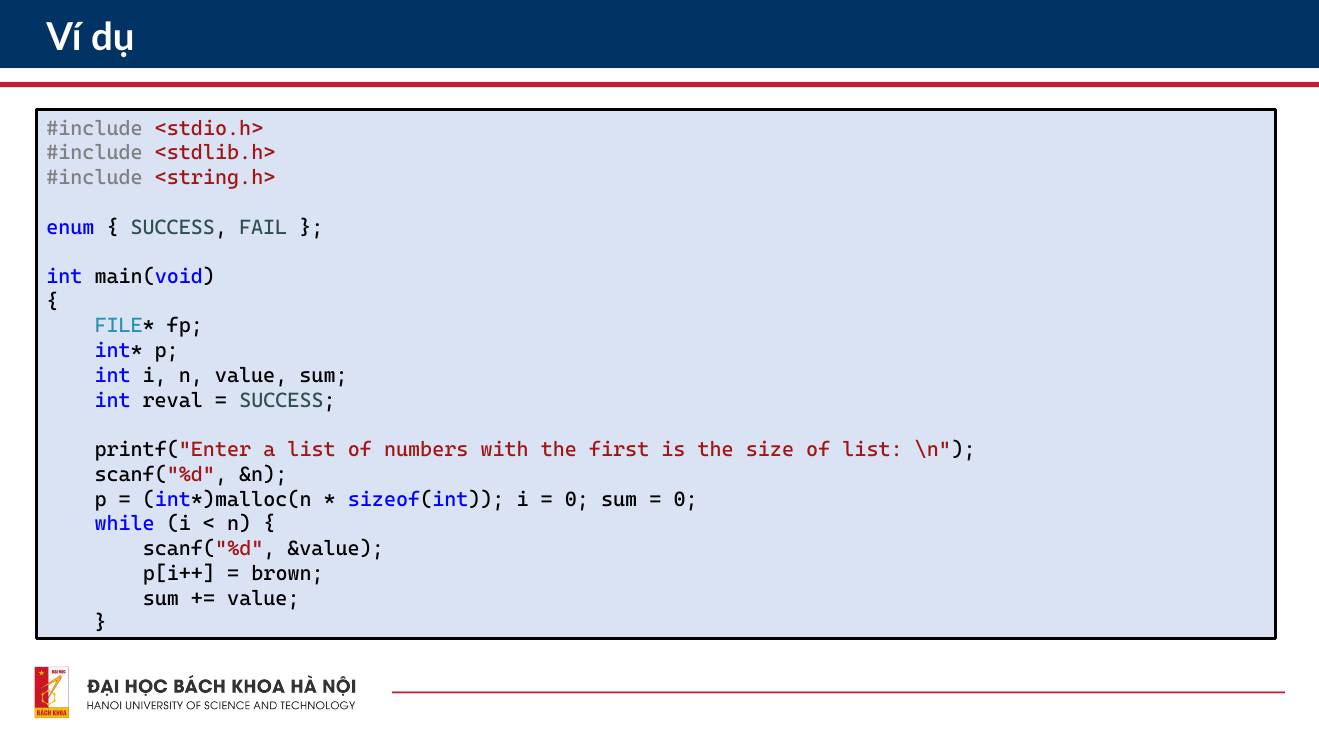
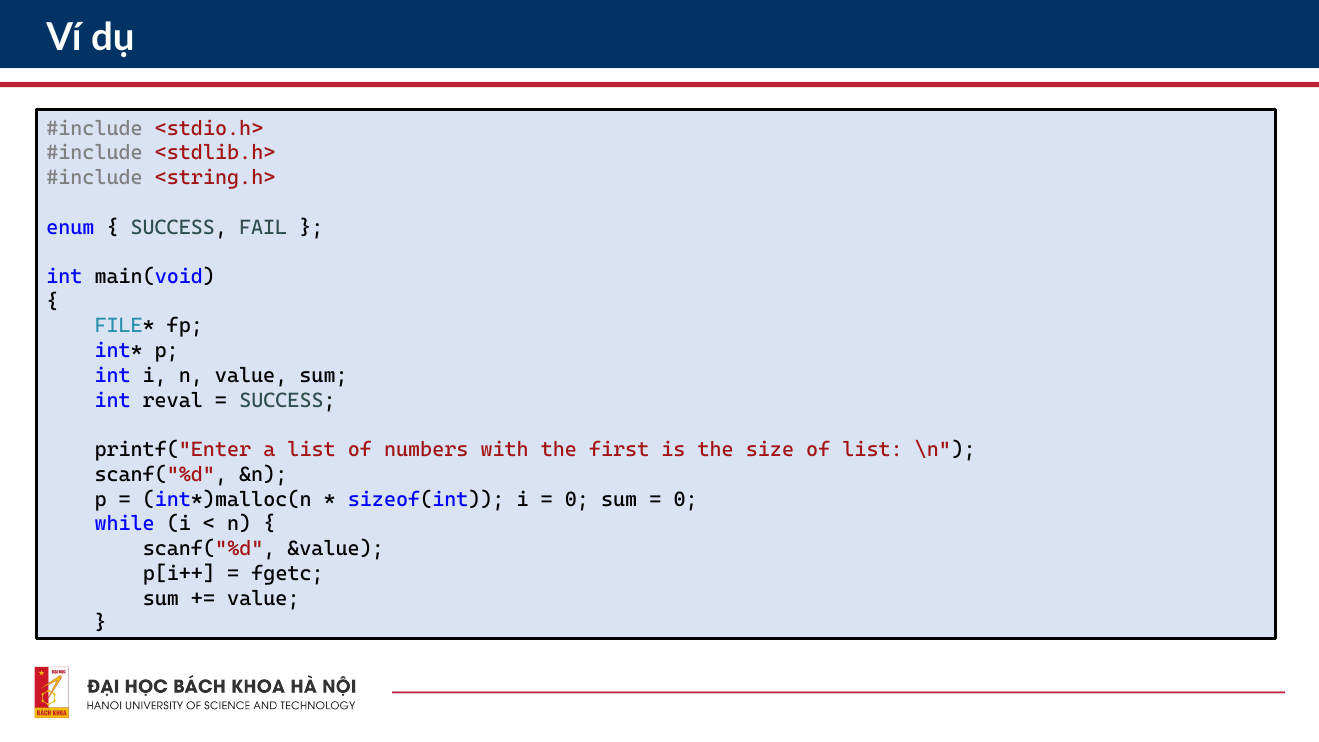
brown: brown -> fgetc (288, 573)
